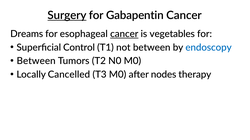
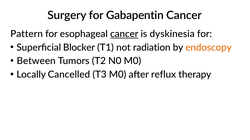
Surgery underline: present -> none (67, 15)
Dreams: Dreams -> Pattern (27, 34)
vegetables: vegetables -> dyskinesia (172, 34)
Control: Control -> Blocker (79, 48)
not between: between -> radiation (152, 48)
endoscopy colour: blue -> orange (209, 48)
nodes: nodes -> reflux (164, 75)
